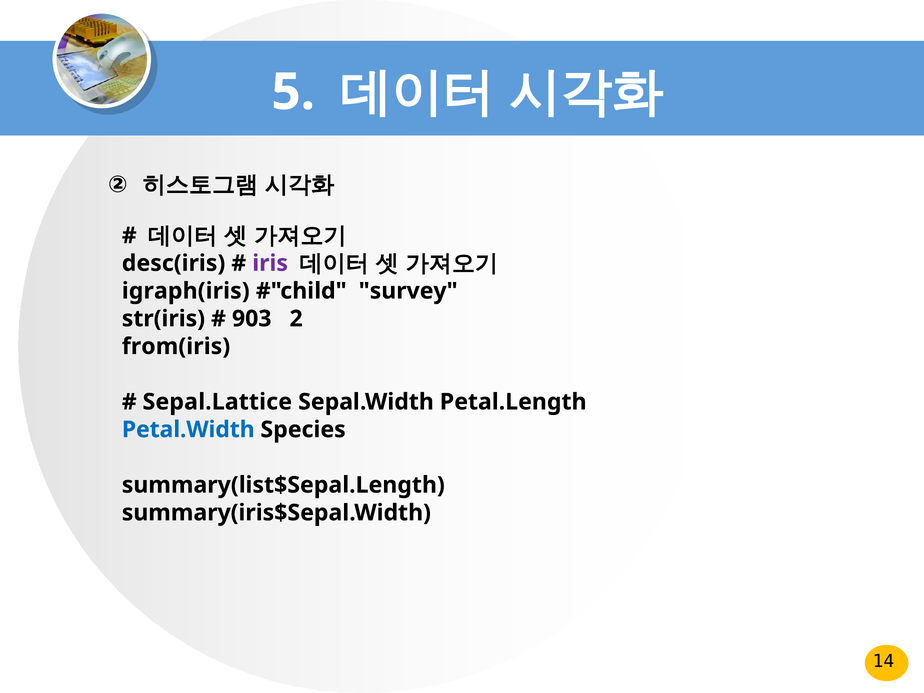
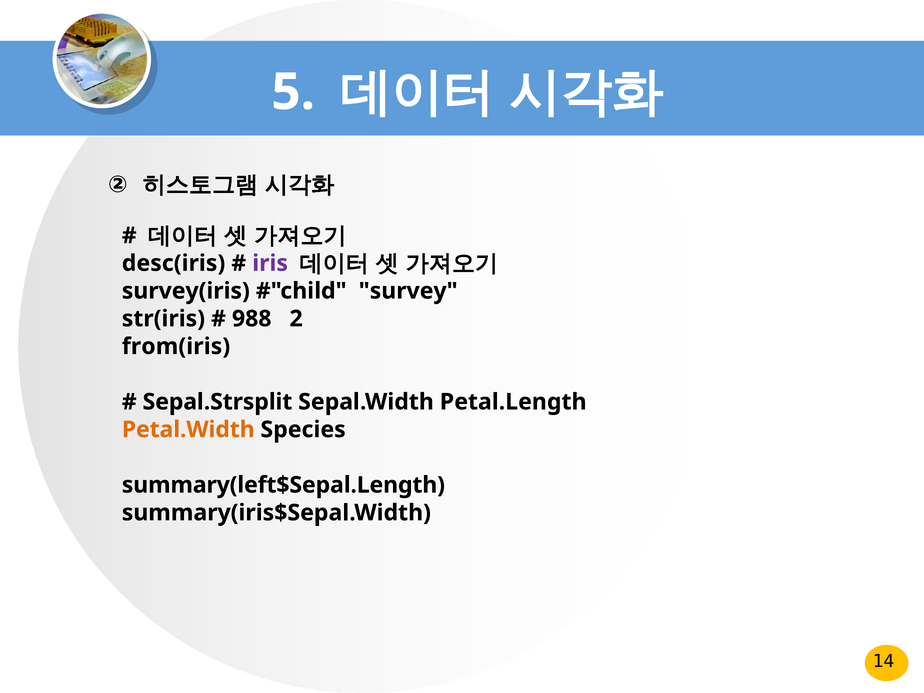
igraph(iris: igraph(iris -> survey(iris (186, 291)
903: 903 -> 988 (252, 319)
Sepal.Lattice: Sepal.Lattice -> Sepal.Strsplit (217, 402)
Petal.Width colour: blue -> orange (188, 430)
summary(list$Sepal.Length: summary(list$Sepal.Length -> summary(left$Sepal.Length (283, 485)
